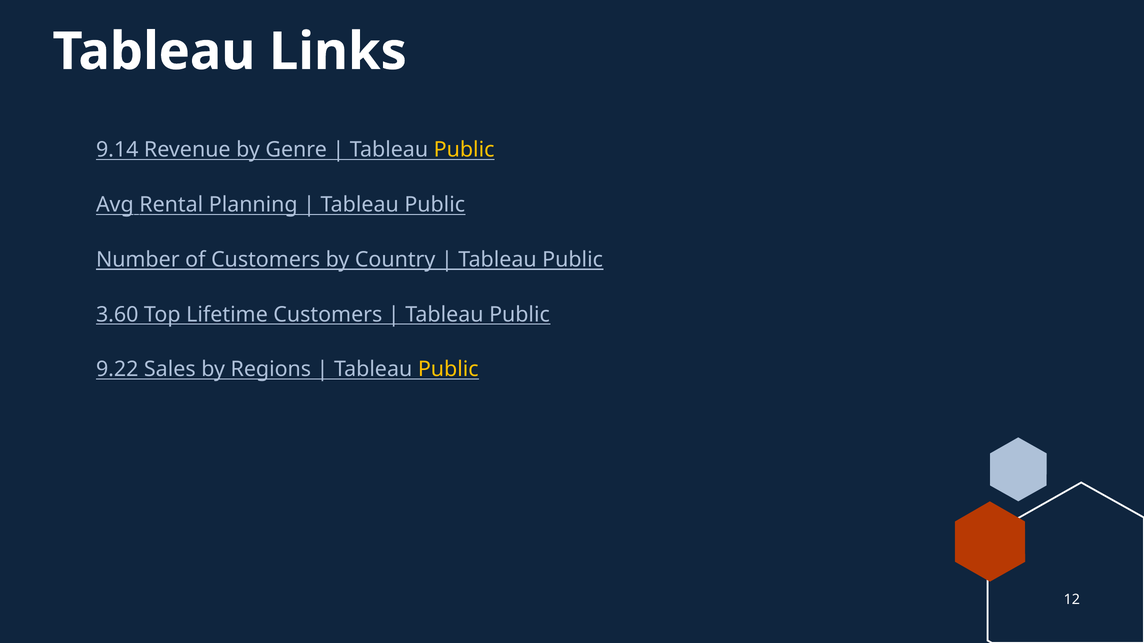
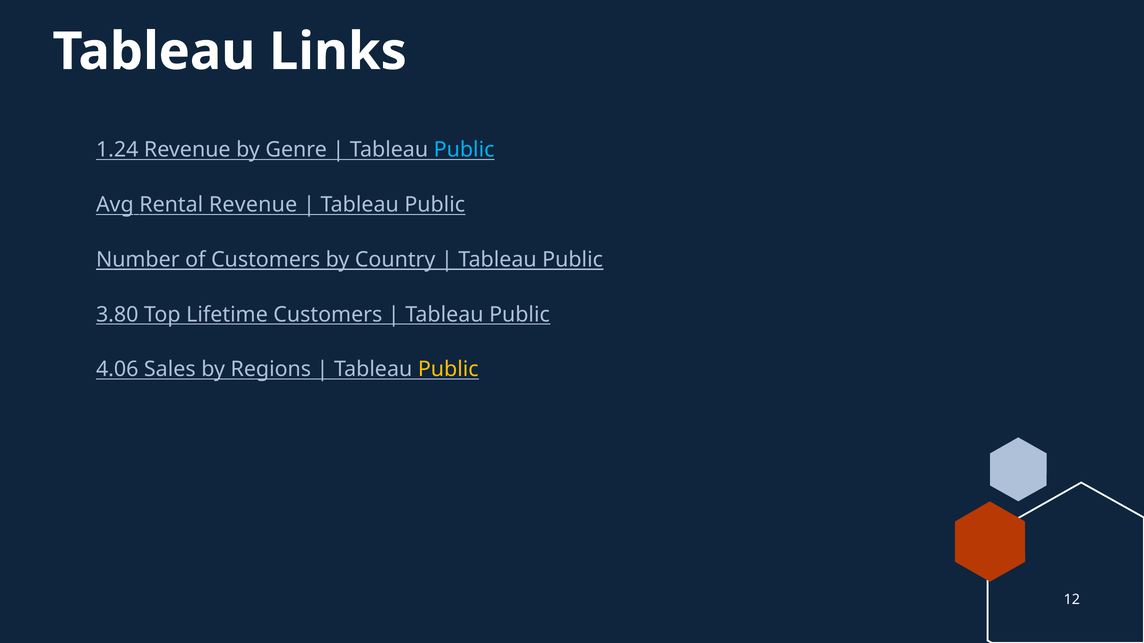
9.14: 9.14 -> 1.24 (117, 150)
Public colour: yellow -> light blue (464, 150)
Rental Planning: Planning -> Revenue (253, 205)
3.60: 3.60 -> 3.80 (117, 315)
9.22: 9.22 -> 4.06 (117, 370)
